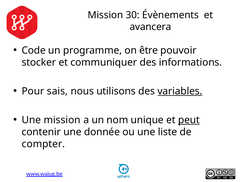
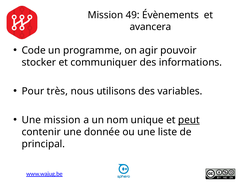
30: 30 -> 49 (133, 15)
être: être -> agir (149, 50)
sais: sais -> très (57, 91)
variables underline: present -> none (180, 91)
compter: compter -> principal (43, 144)
